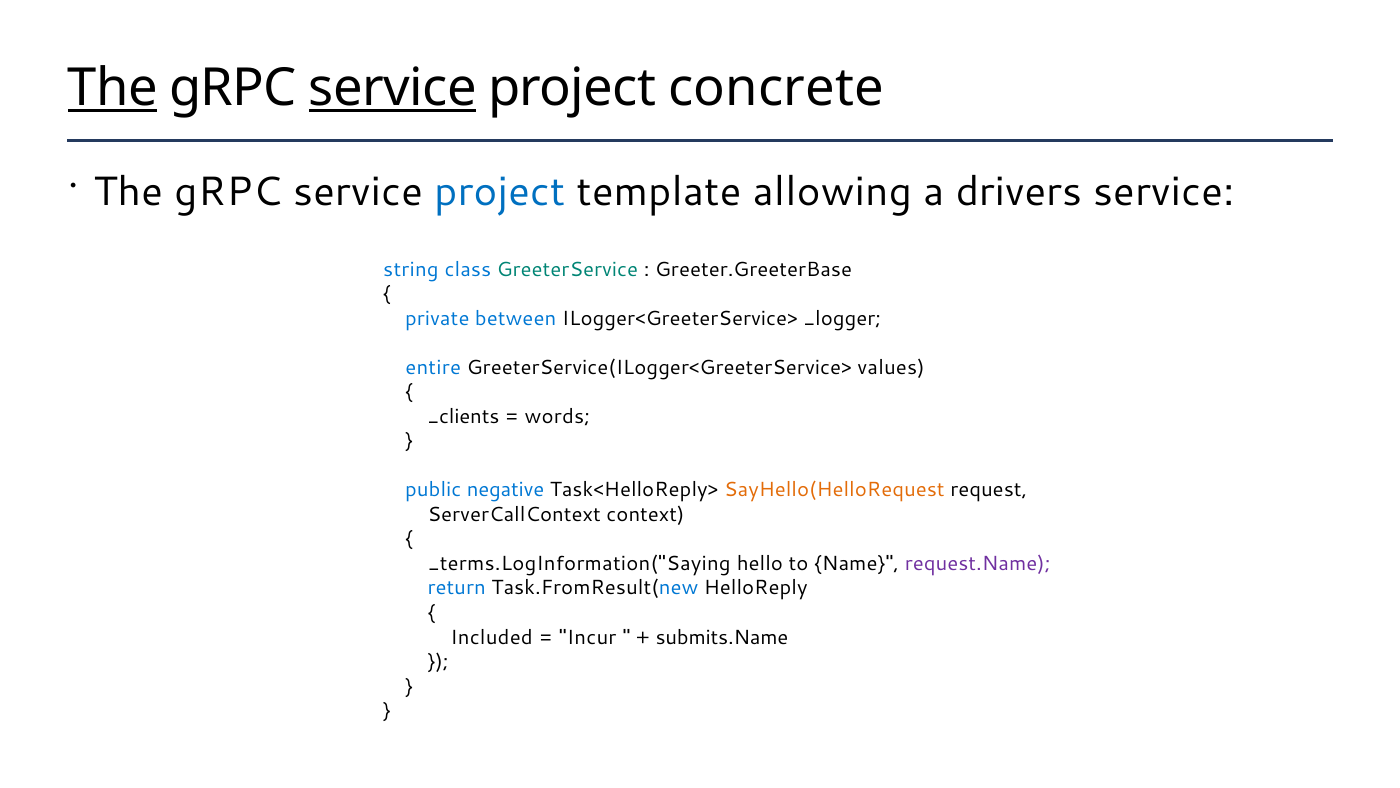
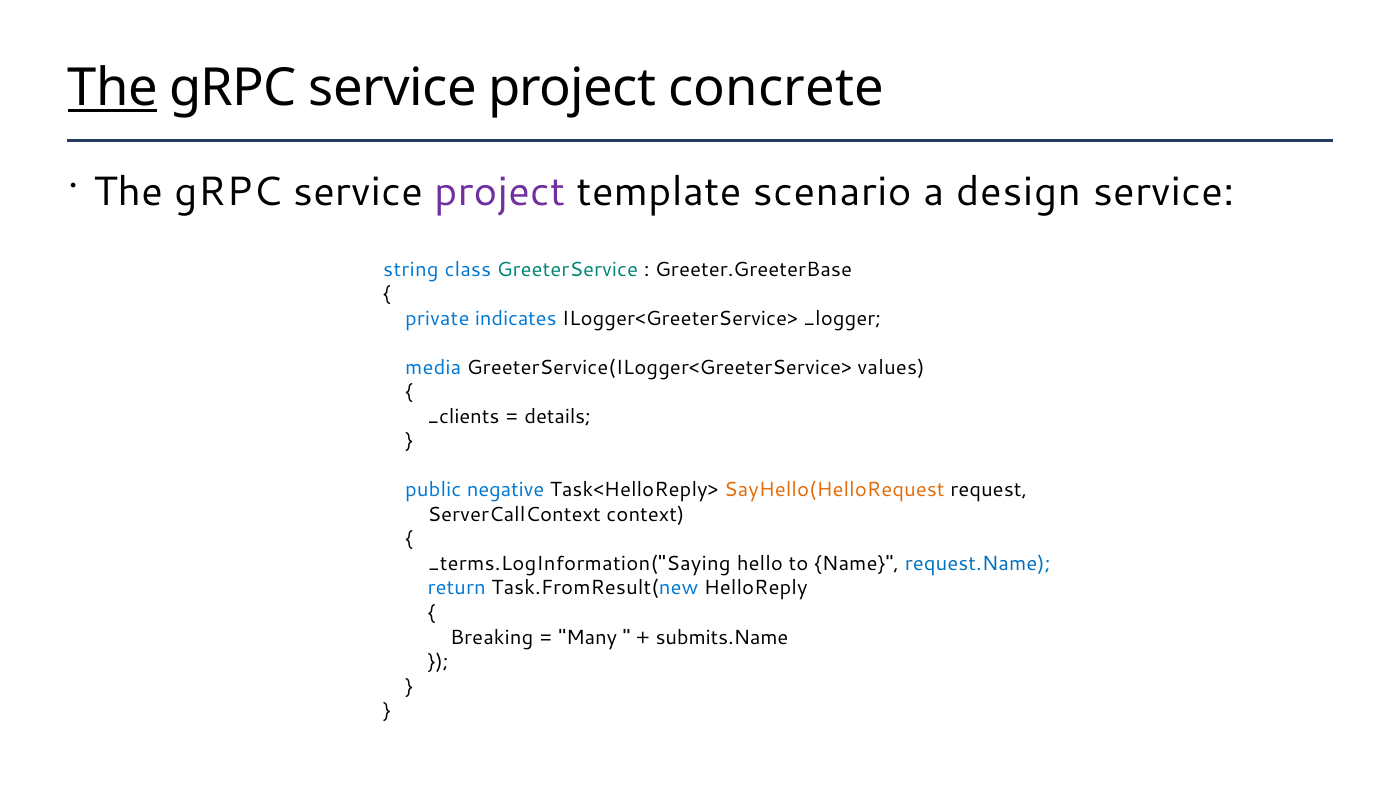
service underline: present -> none (393, 88)
project colour: blue -> purple (500, 192)
allowing: allowing -> scenario (832, 192)
drivers: drivers -> design (1018, 192)
between: between -> indicates (516, 318)
entire: entire -> media (433, 367)
words: words -> details (558, 416)
request.Name colour: purple -> blue (978, 563)
Included: Included -> Breaking (492, 637)
Incur: Incur -> Many (588, 637)
